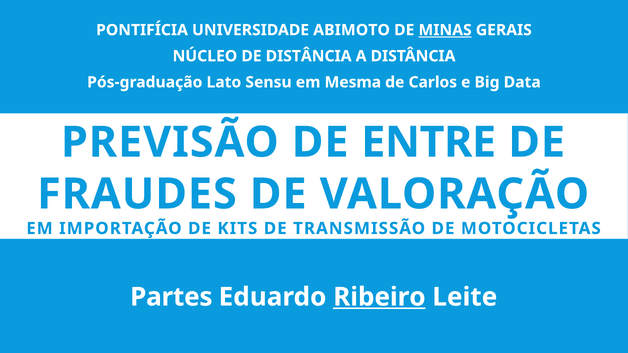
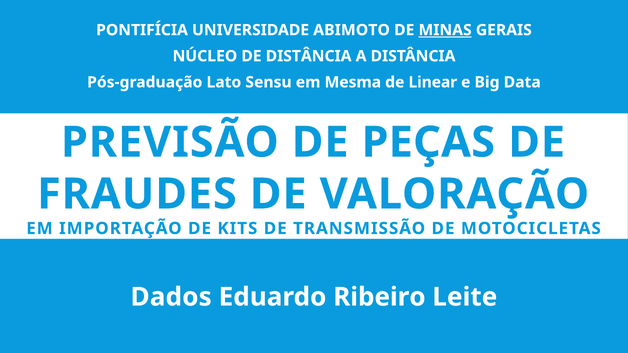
Carlos: Carlos -> Linear (433, 82)
ENTRE: ENTRE -> PEÇAS (428, 142)
Partes: Partes -> Dados (171, 297)
Ribeiro underline: present -> none (379, 297)
